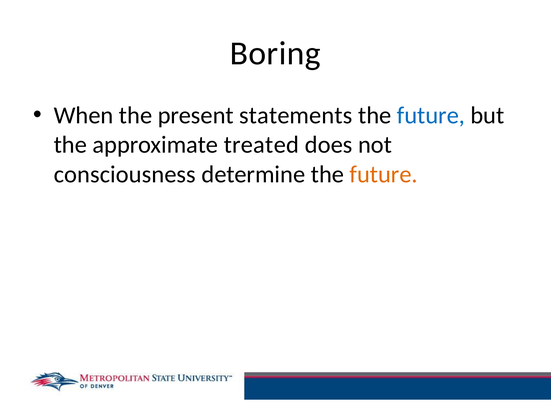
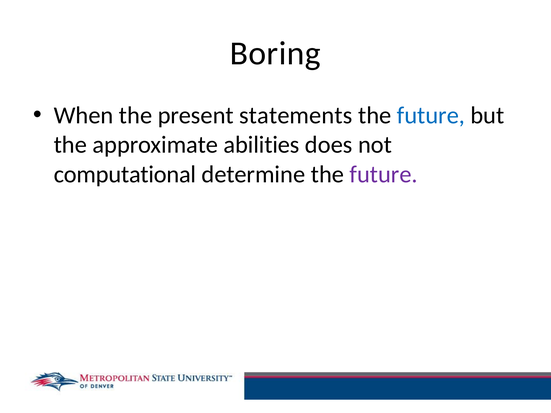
treated: treated -> abilities (262, 145)
consciousness: consciousness -> computational (125, 174)
future colour: orange -> purple (384, 174)
